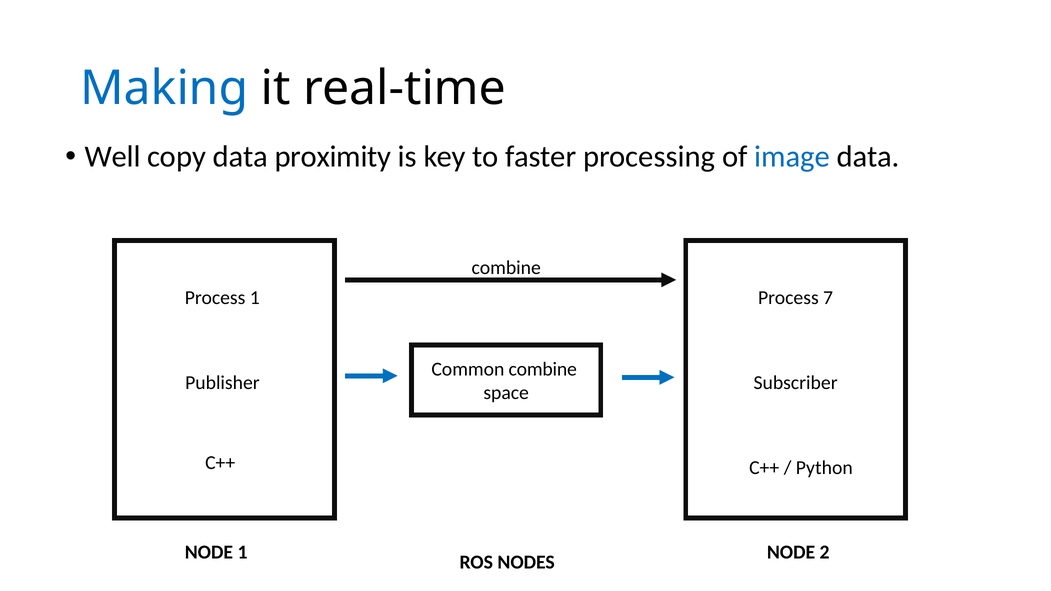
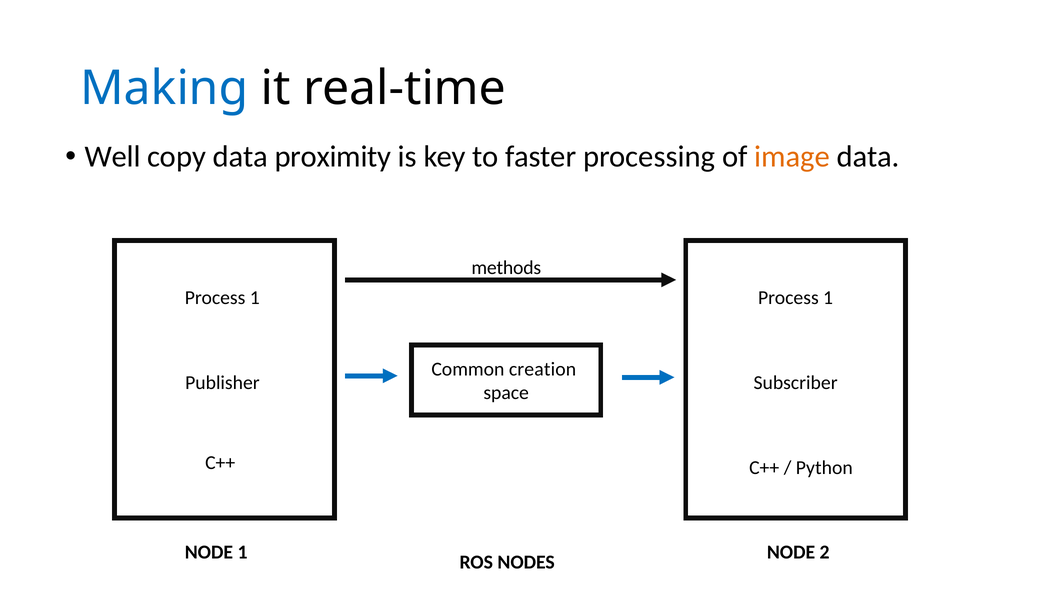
image colour: blue -> orange (792, 157)
combine: combine -> methods (506, 268)
1 Process 7: 7 -> 1 (828, 298)
Common combine: combine -> creation (543, 369)
